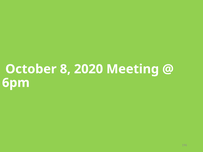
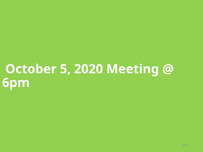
8: 8 -> 5 (65, 69)
